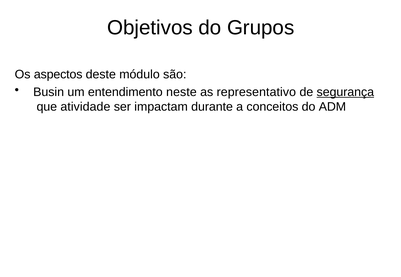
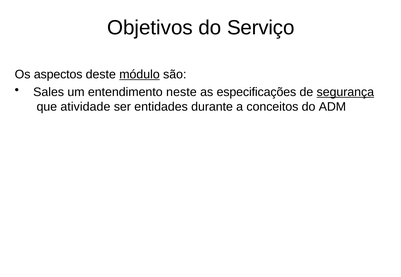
Grupos: Grupos -> Serviço (261, 28)
módulo underline: none -> present (139, 75)
Busin: Busin -> Sales (49, 92)
representativo: representativo -> especificações (256, 92)
impactam: impactam -> entidades (161, 107)
